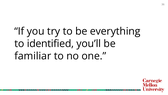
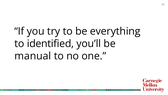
familiar: familiar -> manual (33, 56)
